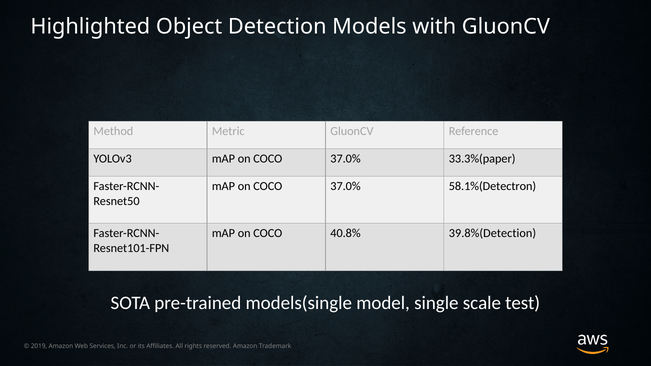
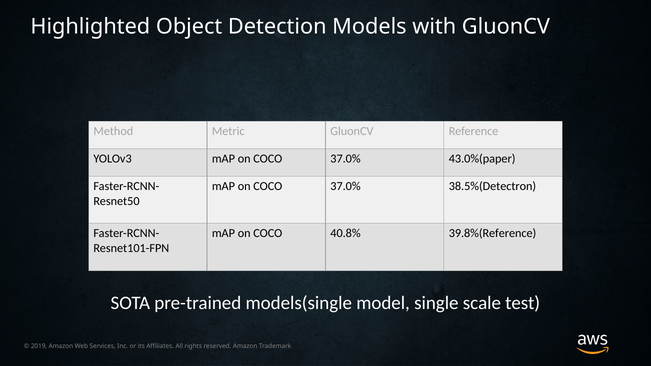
33.3%(paper: 33.3%(paper -> 43.0%(paper (482, 159)
58.1%(Detectron: 58.1%(Detectron -> 38.5%(Detectron (492, 186)
39.8%(Detection: 39.8%(Detection -> 39.8%(Reference (493, 234)
